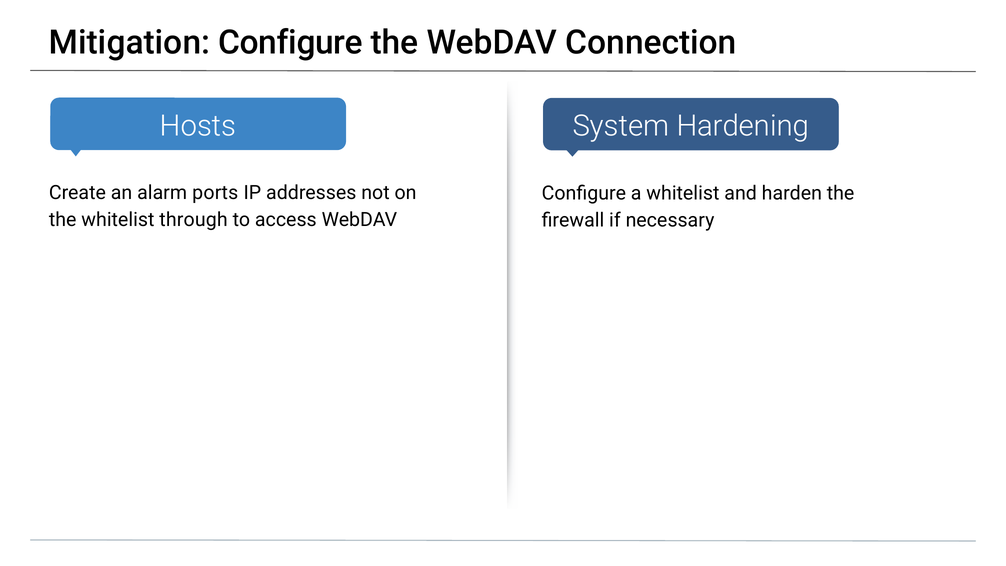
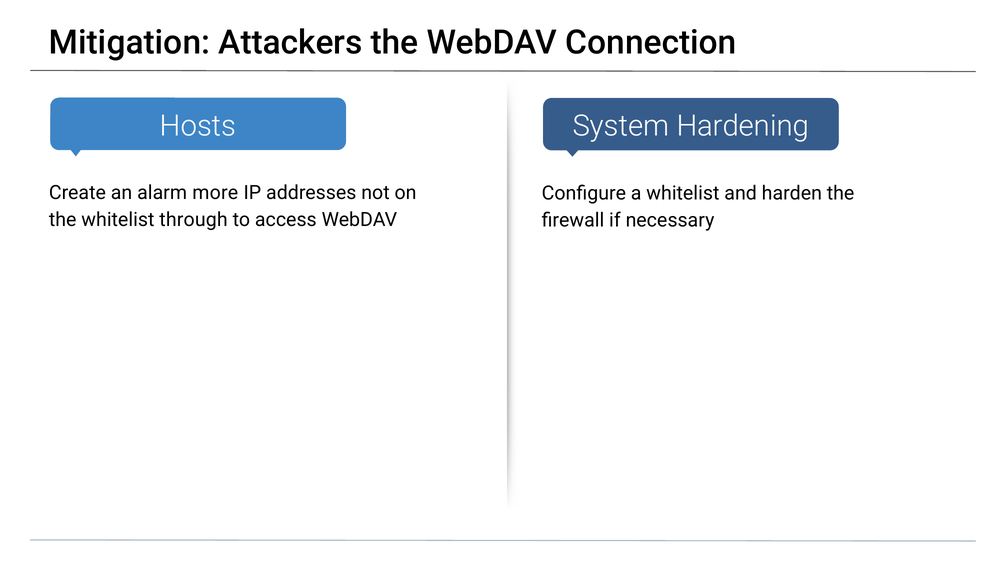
Mitigation Configure: Configure -> Attackers (290, 43)
ports: ports -> more (215, 193)
